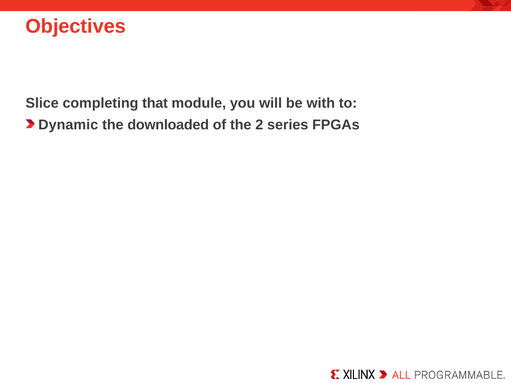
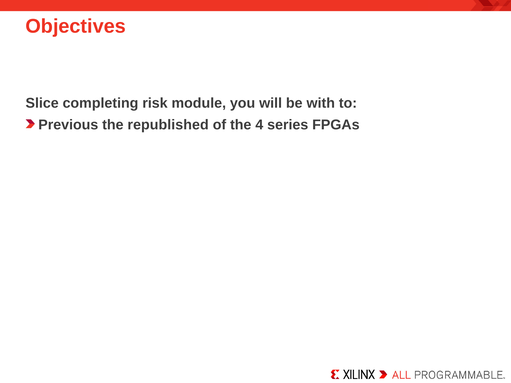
that: that -> risk (155, 103)
Dynamic: Dynamic -> Previous (68, 125)
downloaded: downloaded -> republished (168, 125)
2: 2 -> 4 (259, 125)
